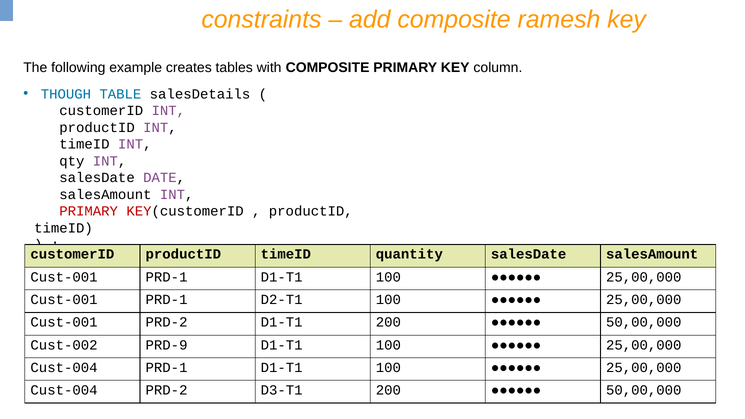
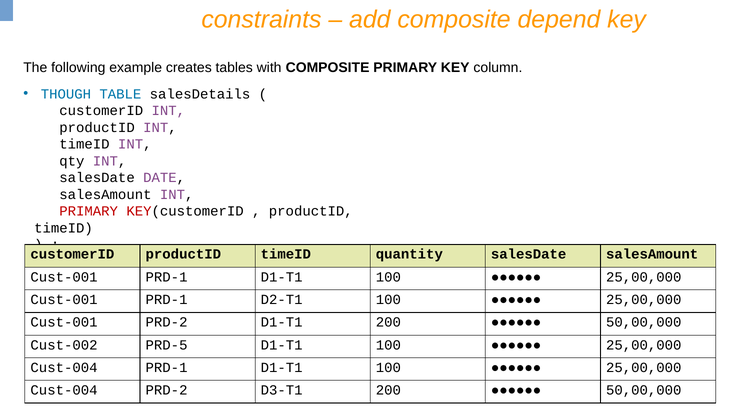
ramesh: ramesh -> depend (559, 19)
PRD-9: PRD-9 -> PRD-5 (167, 345)
